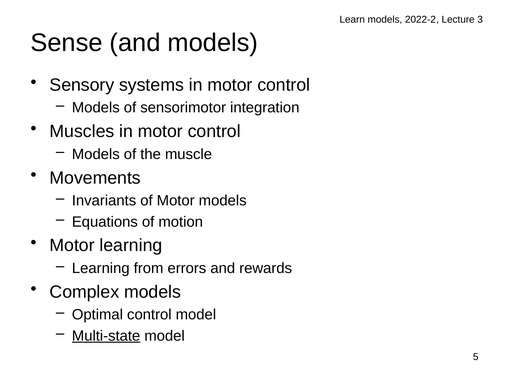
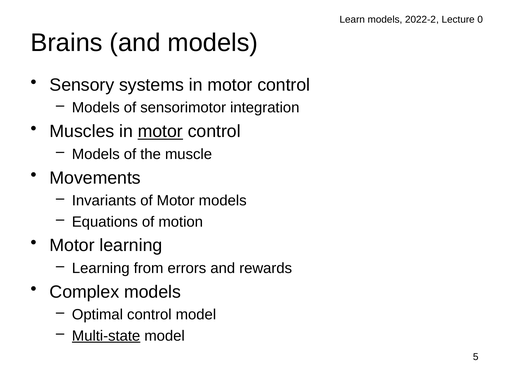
3: 3 -> 0 (480, 20)
Sense: Sense -> Brains (67, 43)
motor underline: none -> present (160, 131)
